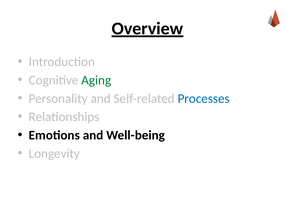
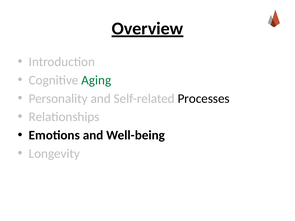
Processes colour: blue -> black (204, 99)
